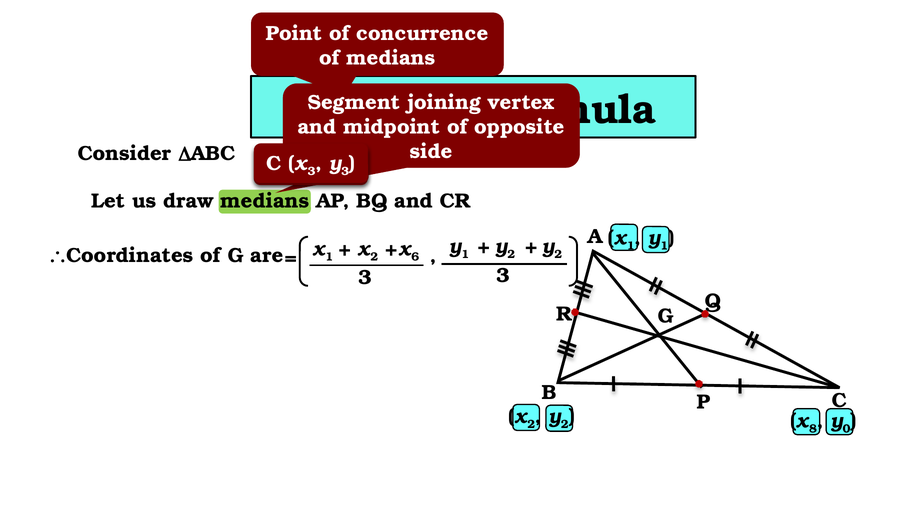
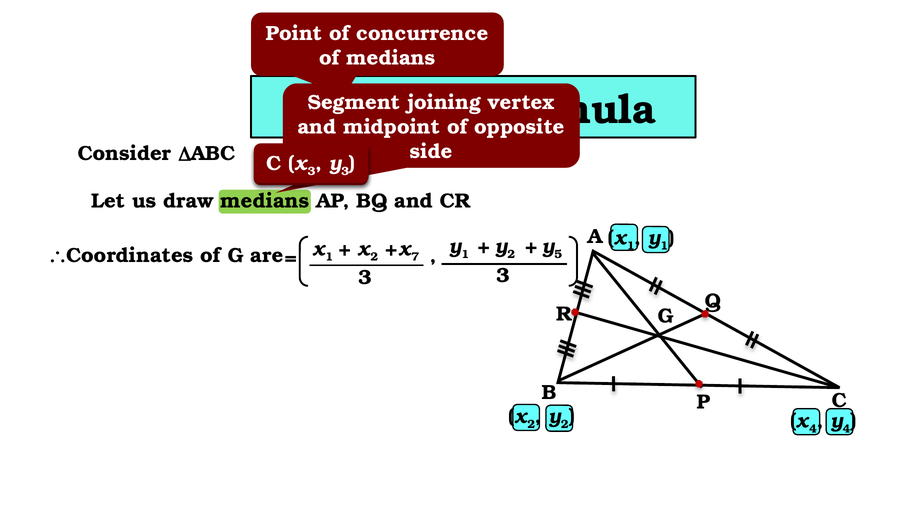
6: 6 -> 7 (415, 257)
2: 2 -> 5 (558, 254)
8: 8 -> 4 (813, 428)
0: 0 -> 4 (847, 428)
